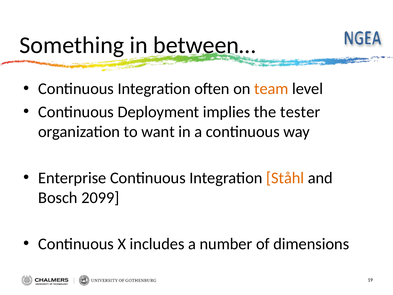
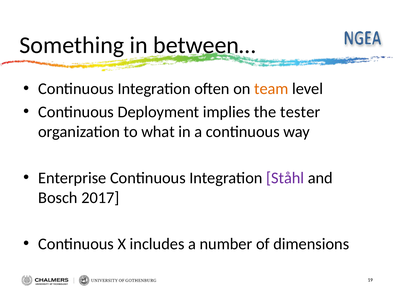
want: want -> what (158, 132)
Ståhl colour: orange -> purple (285, 178)
2099: 2099 -> 2017 (100, 197)
